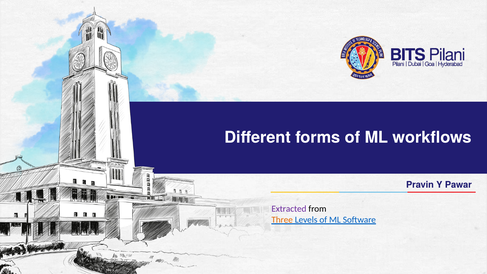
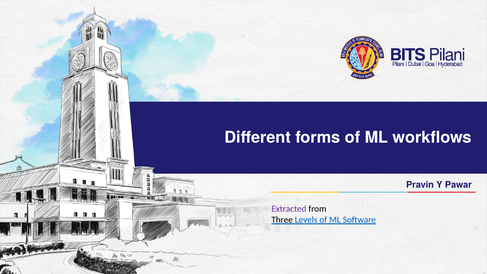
Three colour: orange -> black (282, 220)
